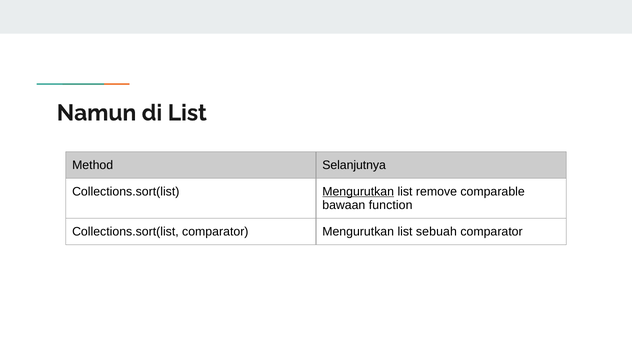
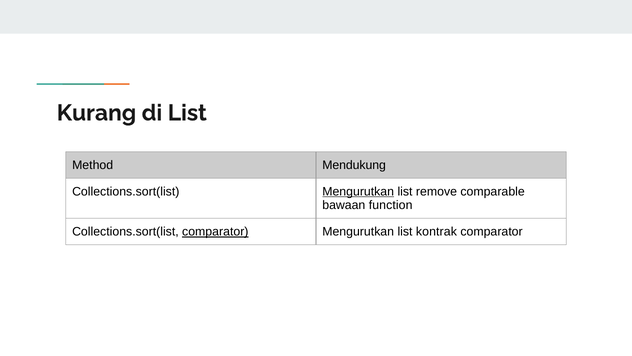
Namun: Namun -> Kurang (96, 113)
Selanjutnya: Selanjutnya -> Mendukung (354, 165)
comparator underline: none -> present (215, 231)
sebuah: sebuah -> kontrak (436, 231)
